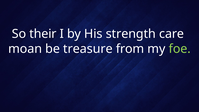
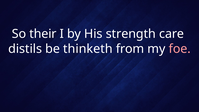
moan: moan -> distils (25, 49)
treasure: treasure -> thinketh (88, 49)
foe colour: light green -> pink (180, 49)
